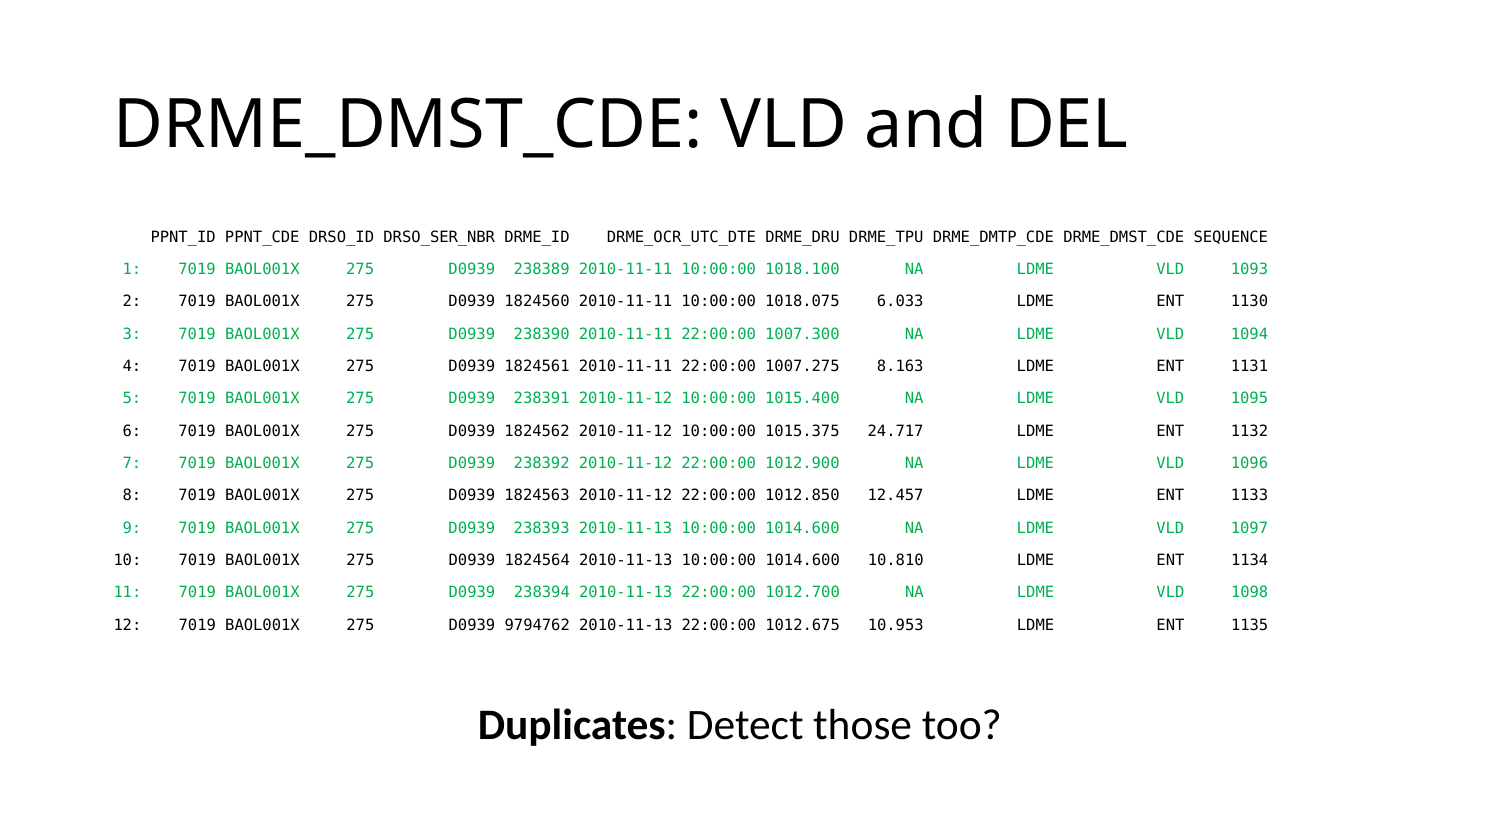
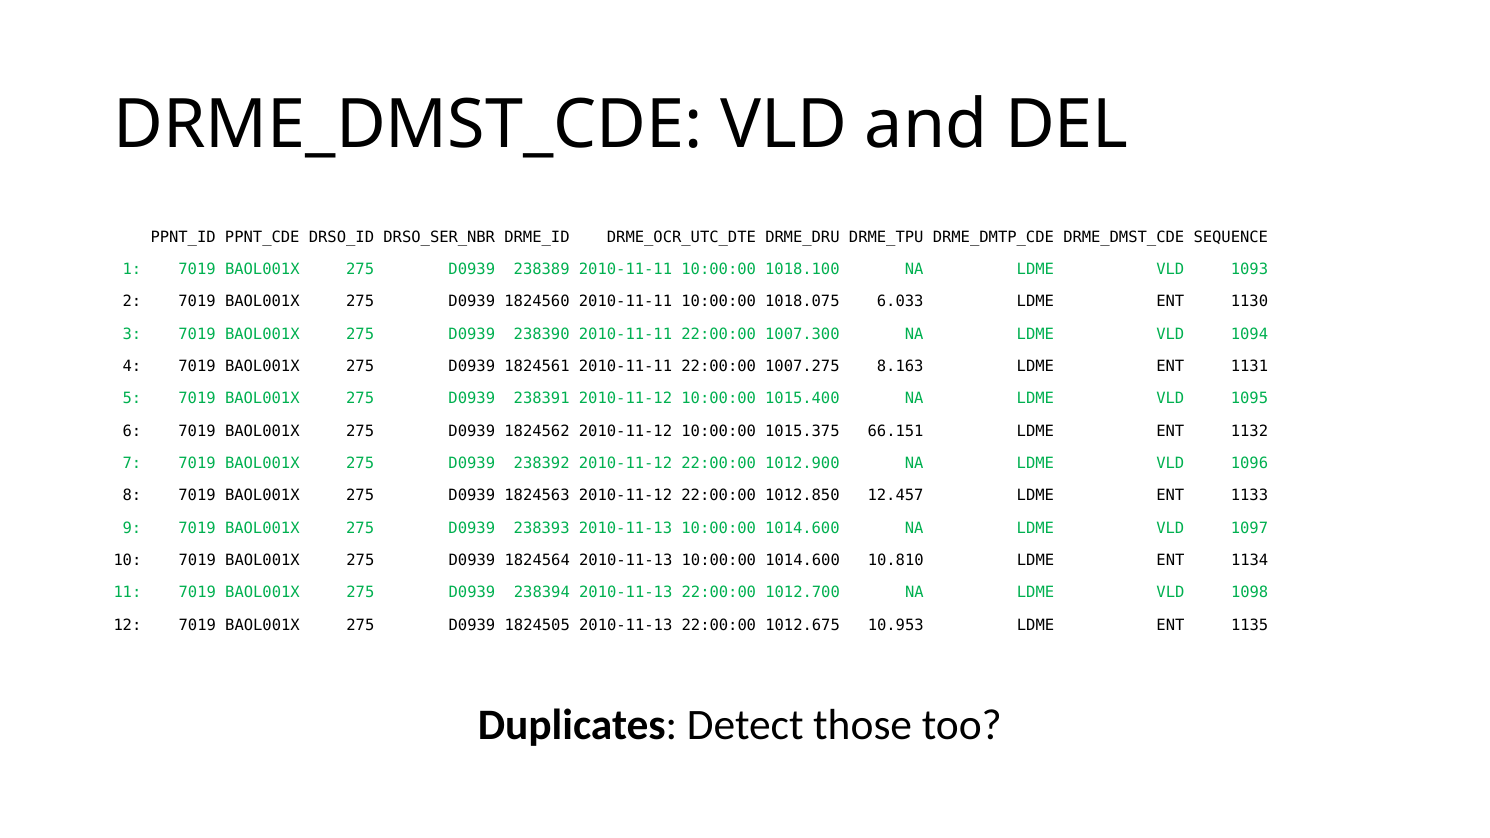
24.717: 24.717 -> 66.151 (896, 431)
9794762: 9794762 -> 1824505 (537, 625)
